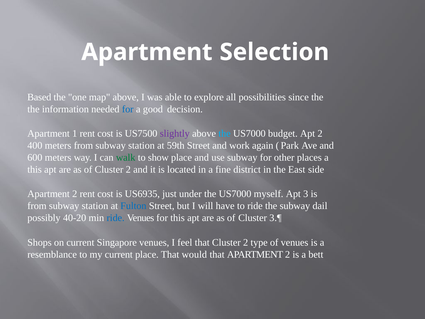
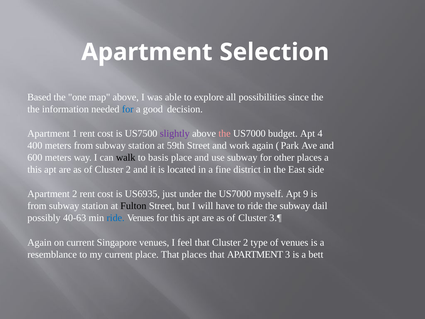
the colour: light blue -> pink (225, 133)
Apt 2: 2 -> 4 (320, 133)
walk colour: green -> black (126, 157)
show: show -> basis (158, 157)
3: 3 -> 9 (306, 194)
Fulton colour: blue -> black (133, 206)
40-20: 40-20 -> 40-63 (75, 218)
Shops: Shops -> Again (40, 242)
That would: would -> places (194, 254)
that APARTMENT 2: 2 -> 3 (288, 254)
